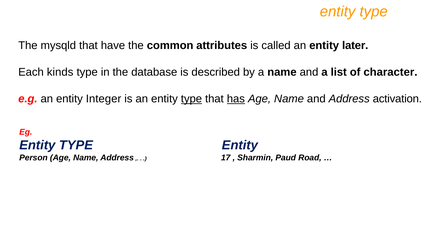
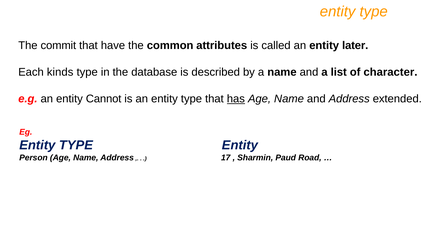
mysqld: mysqld -> commit (58, 45)
Integer: Integer -> Cannot (104, 99)
type underline: present -> none (191, 99)
activation: activation -> extended (397, 99)
